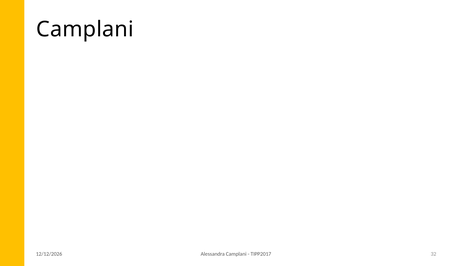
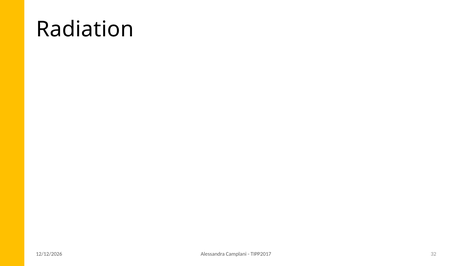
Camplani: Camplani -> Radiation (85, 29)
